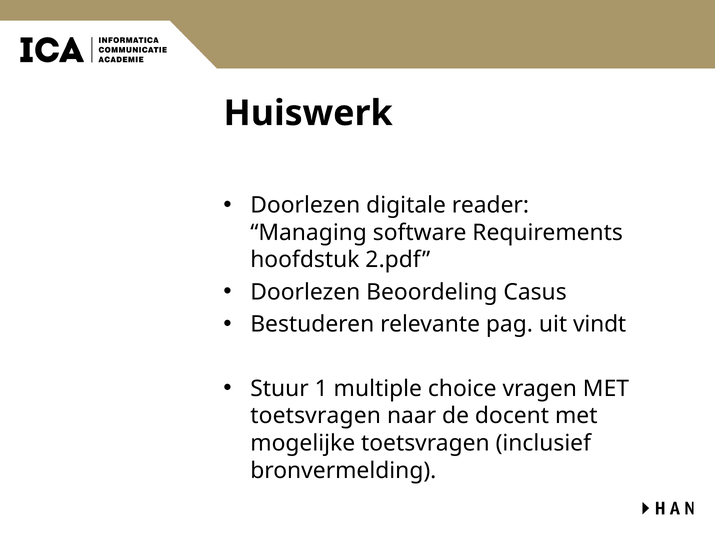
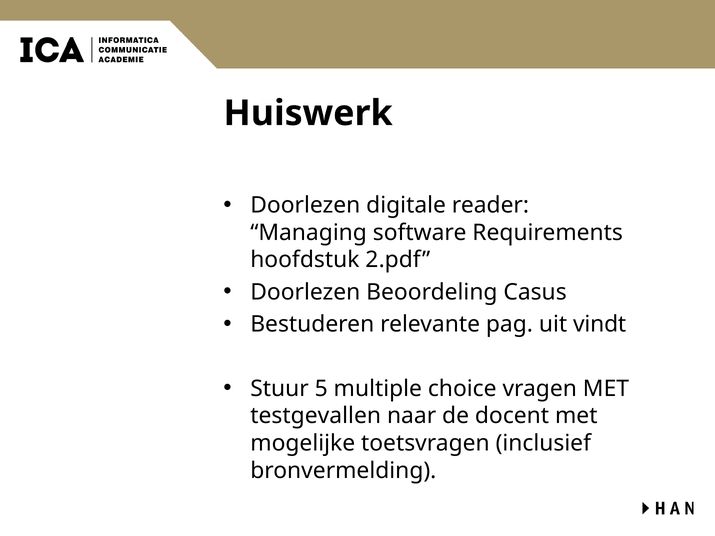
1: 1 -> 5 (321, 389)
toetsvragen: toetsvragen -> testgevallen (316, 416)
